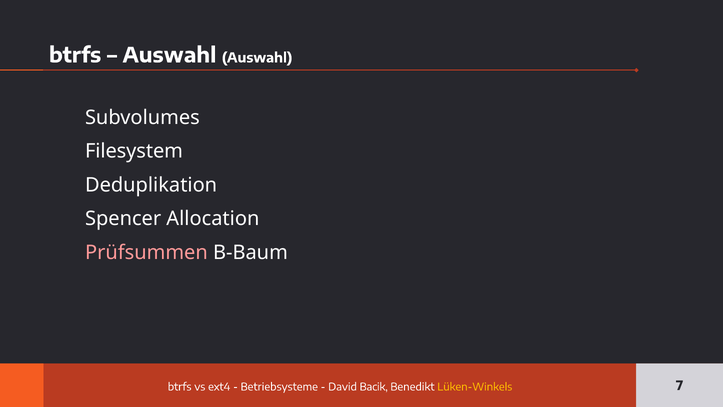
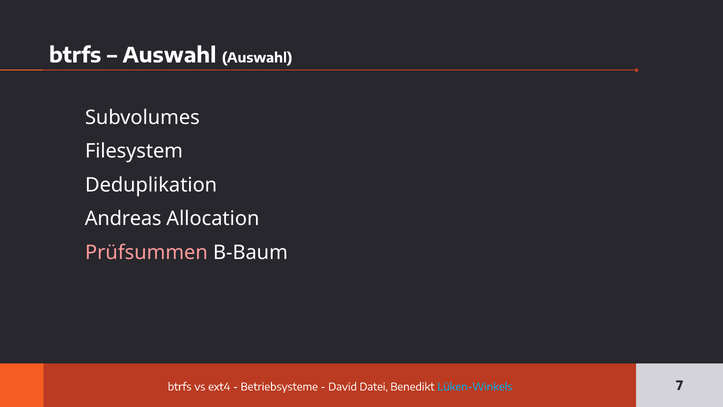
Spencer: Spencer -> Andreas (123, 219)
Bacik: Bacik -> Datei (374, 387)
Lüken-Winkels colour: yellow -> light blue (475, 387)
